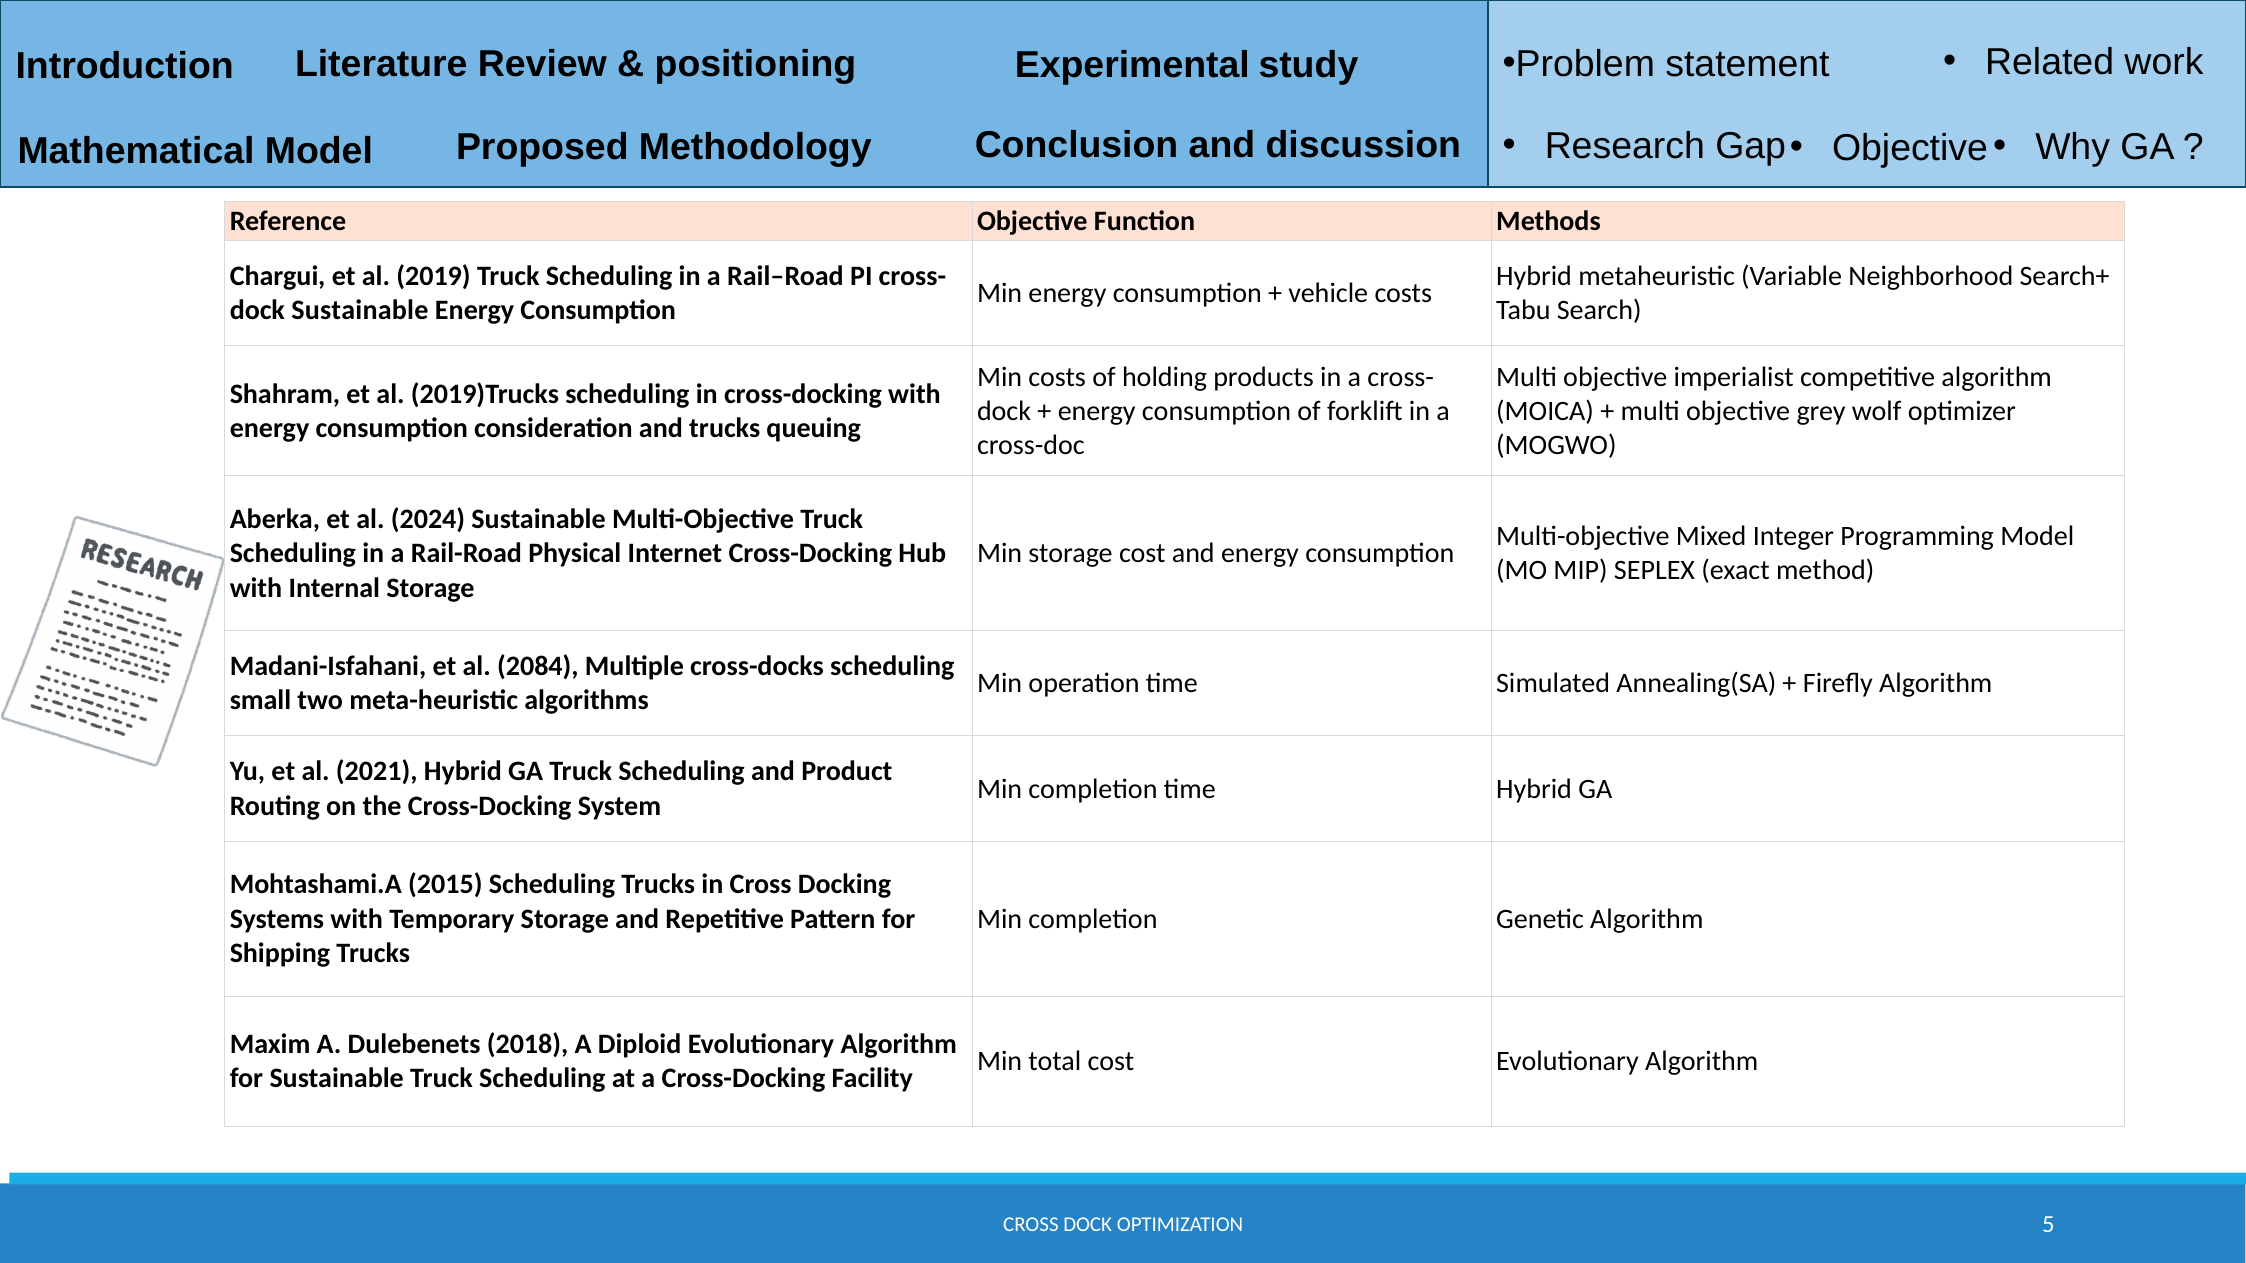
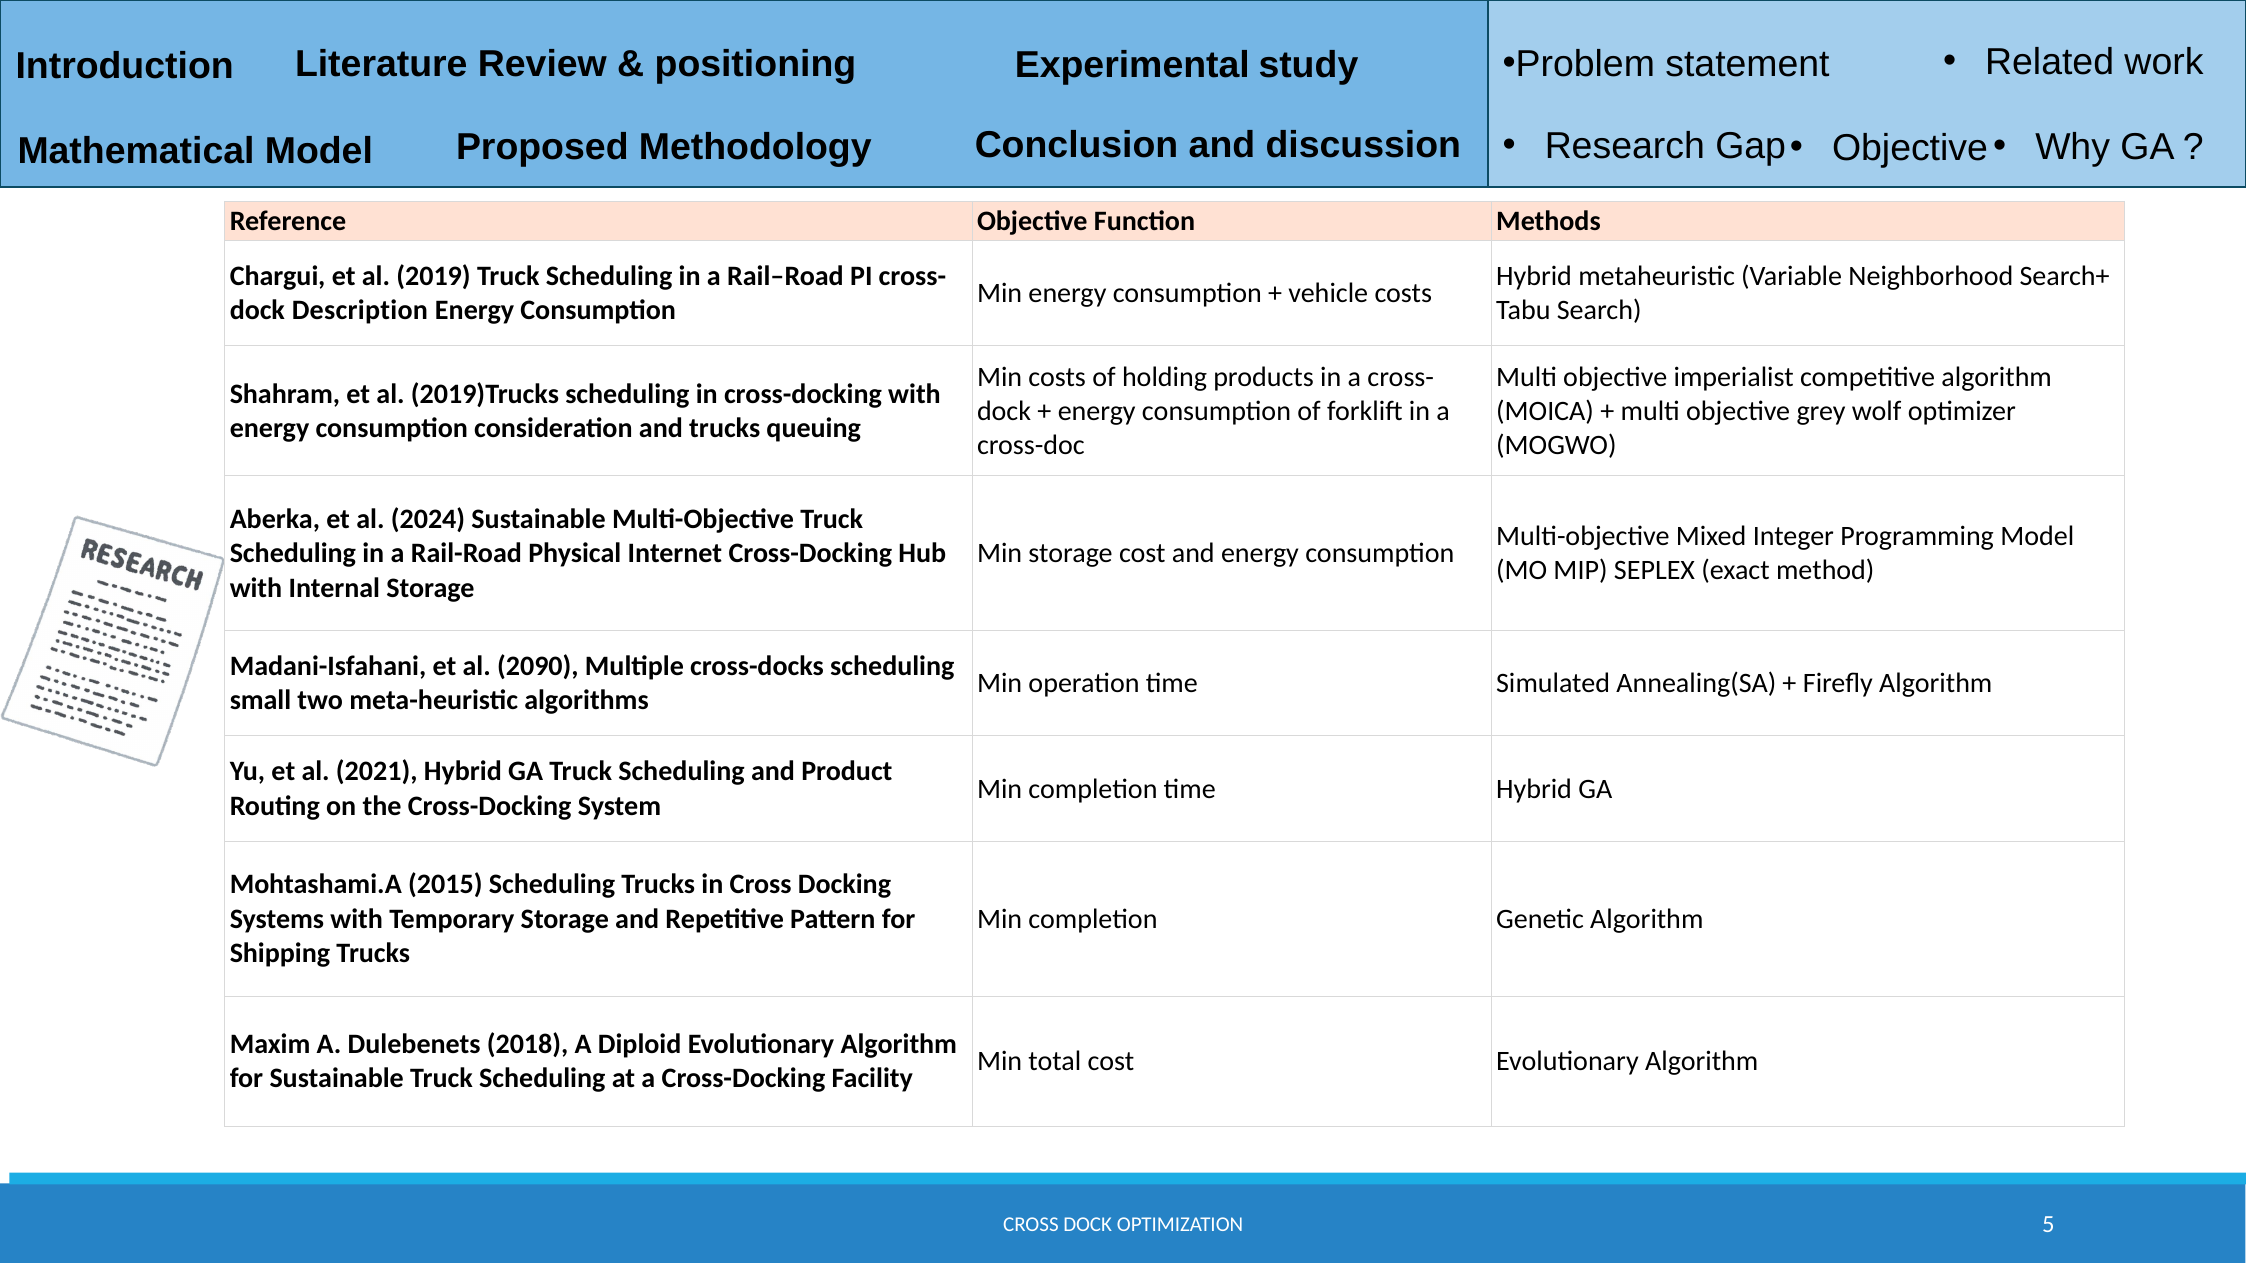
dock Sustainable: Sustainable -> Description (360, 311)
2084: 2084 -> 2090 (538, 667)
